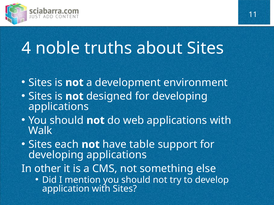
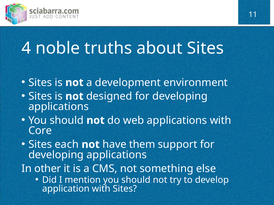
Walk: Walk -> Core (40, 131)
table: table -> them (142, 145)
